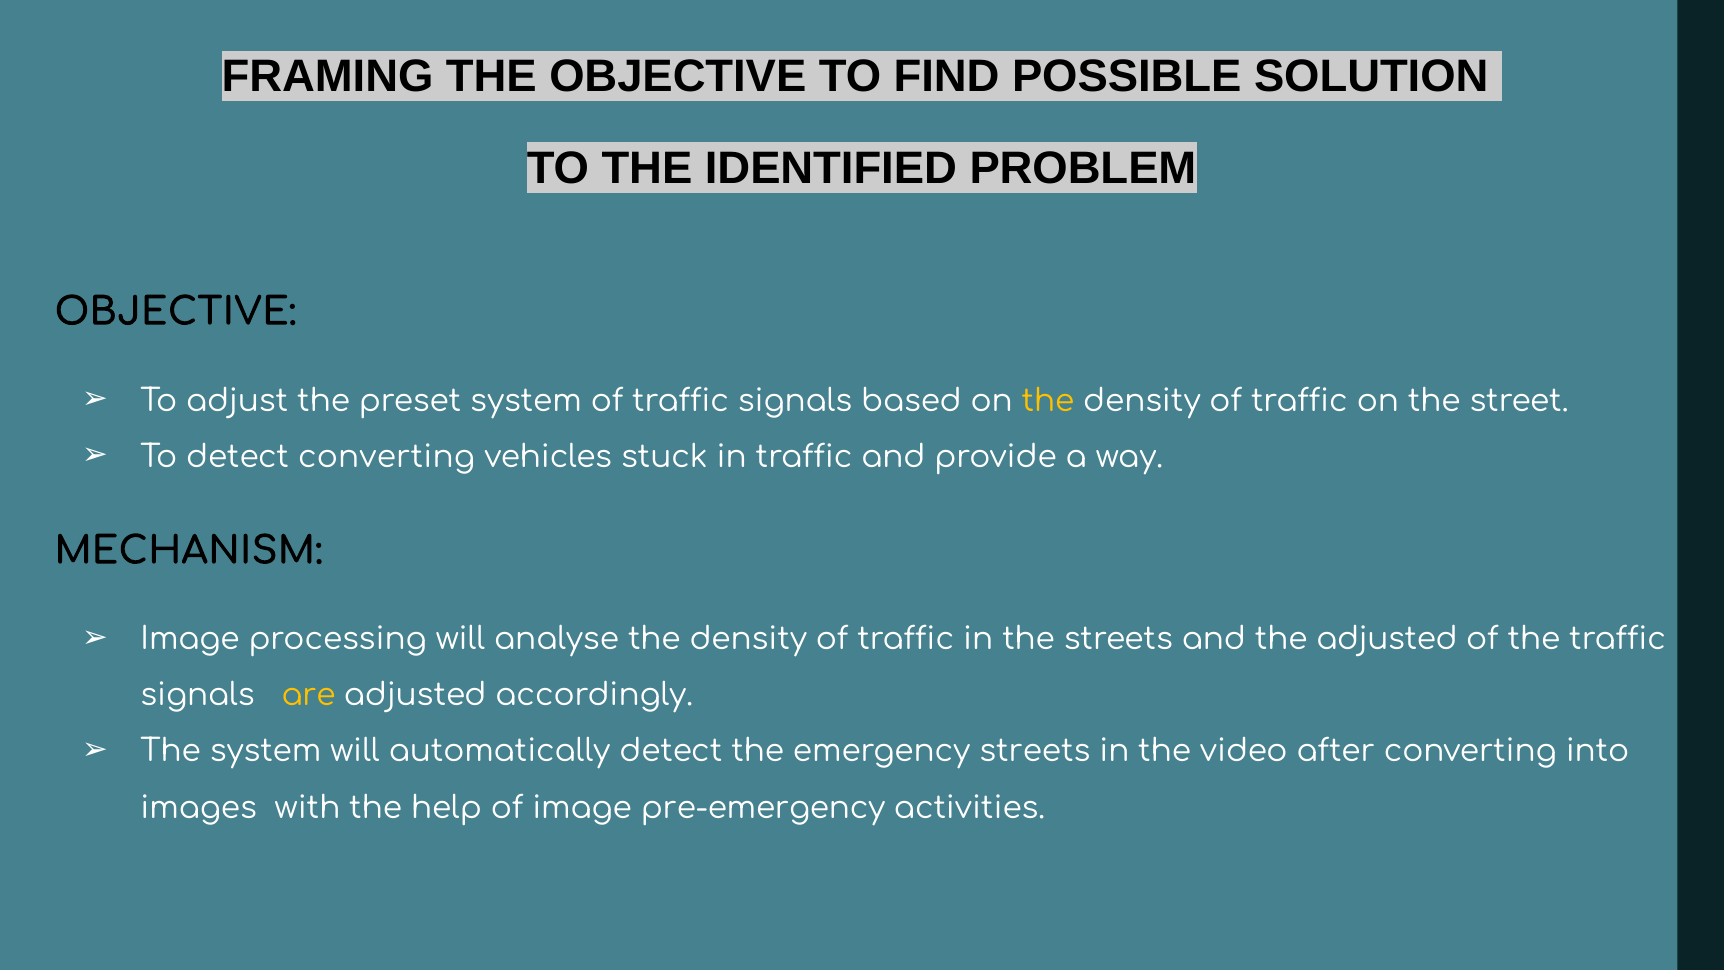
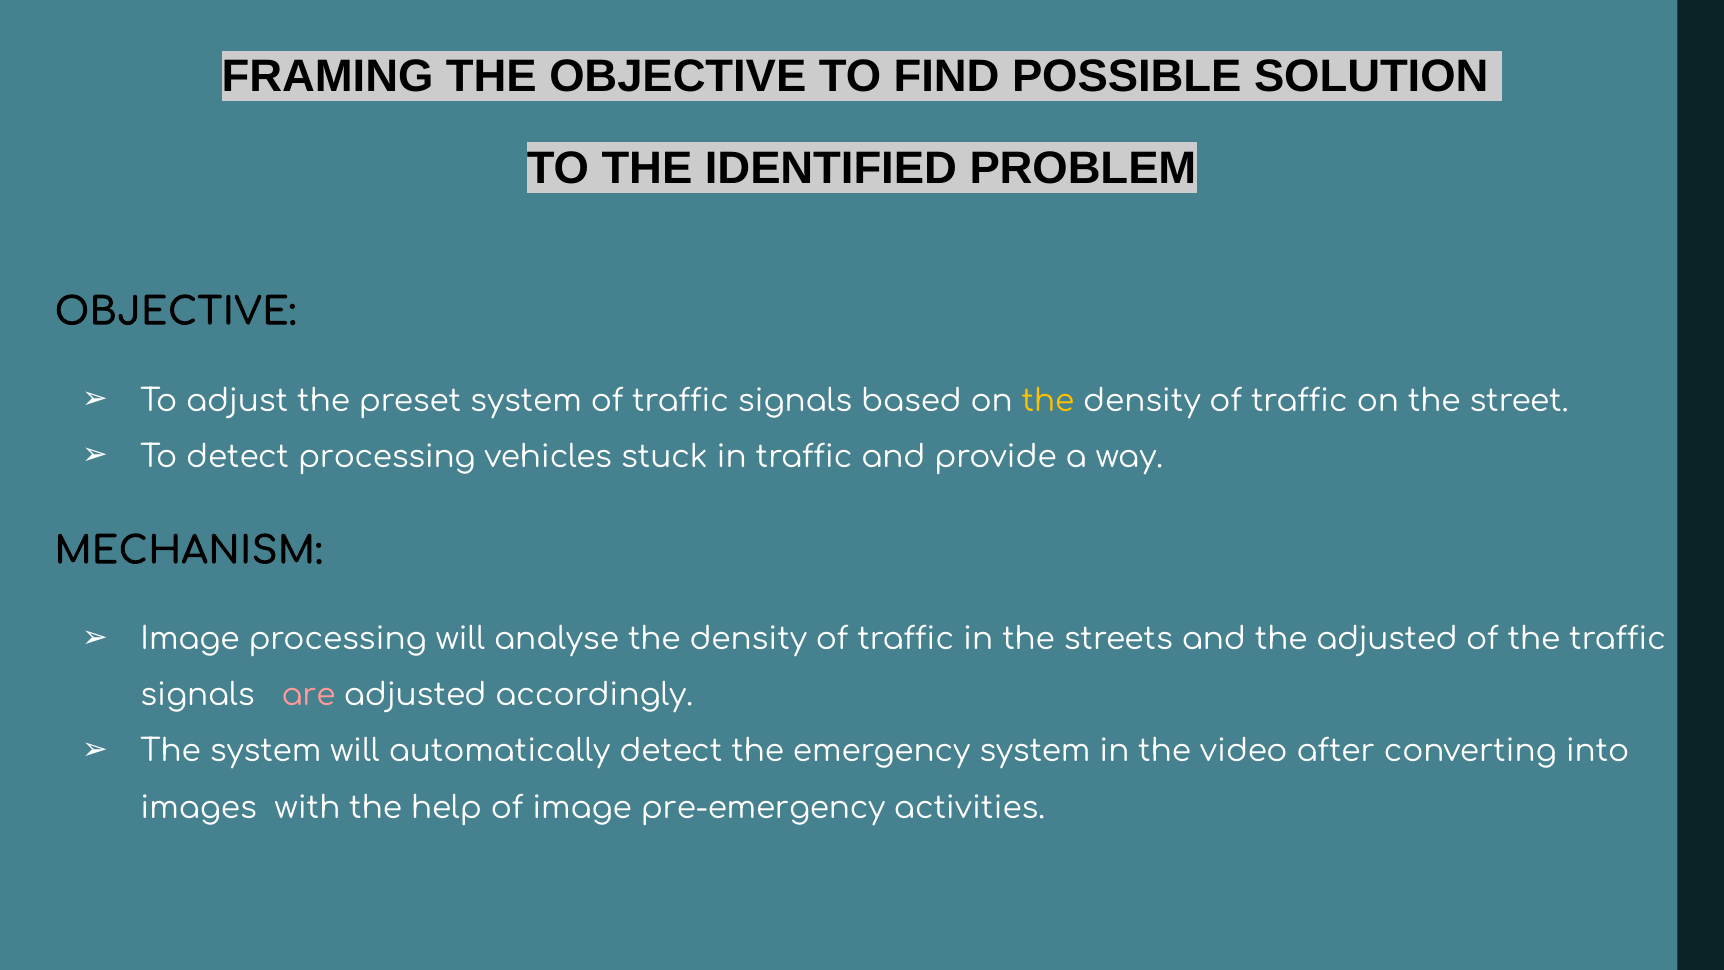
detect converting: converting -> processing (387, 457)
are colour: yellow -> pink (309, 695)
emergency streets: streets -> system (1035, 752)
